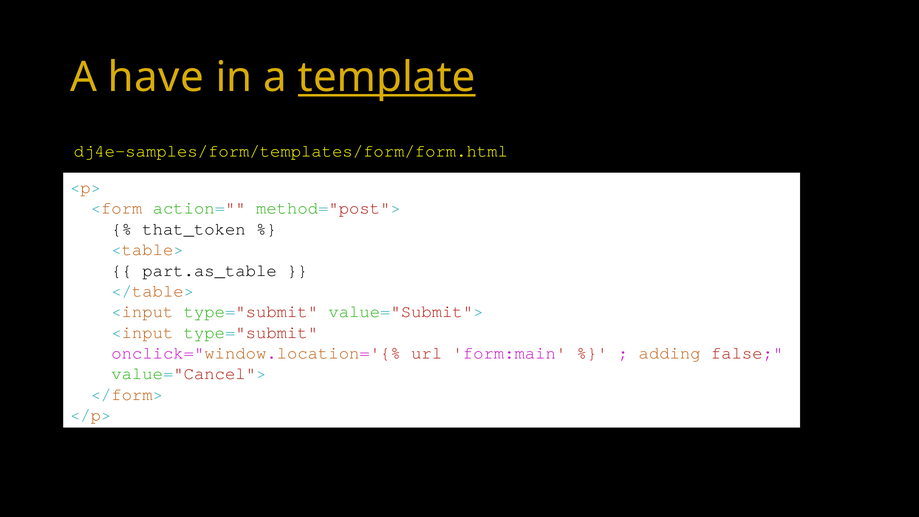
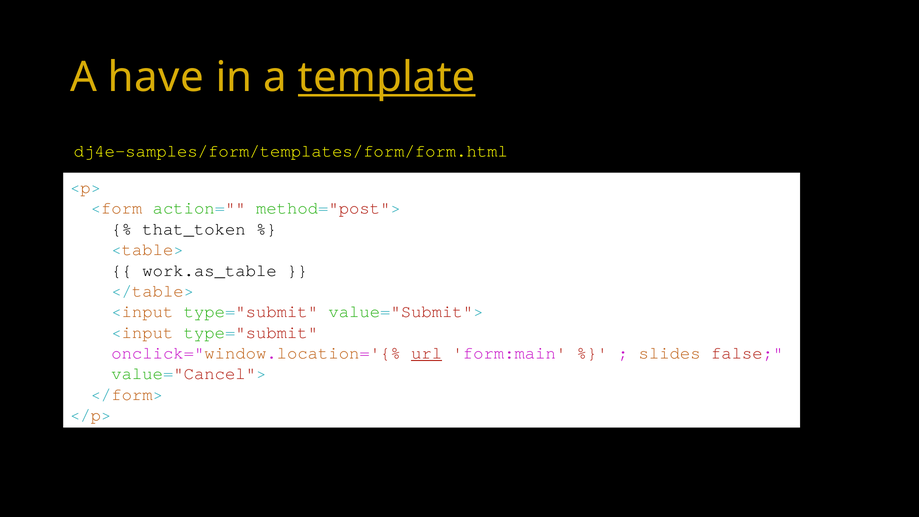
part.as_table: part.as_table -> work.as_table (210, 270)
url underline: none -> present (427, 353)
adding: adding -> slides (670, 353)
